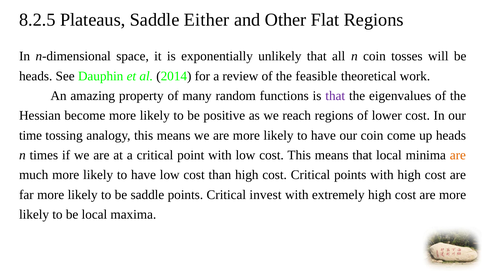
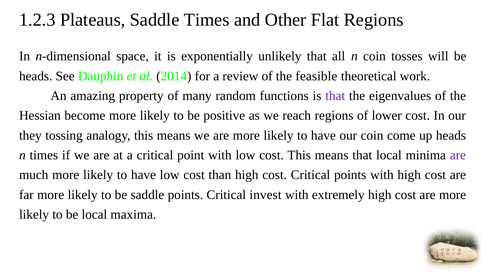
8.2.5: 8.2.5 -> 1.2.3 (37, 20)
Saddle Either: Either -> Times (207, 20)
time: time -> they (30, 135)
are colour: orange -> purple (458, 155)
